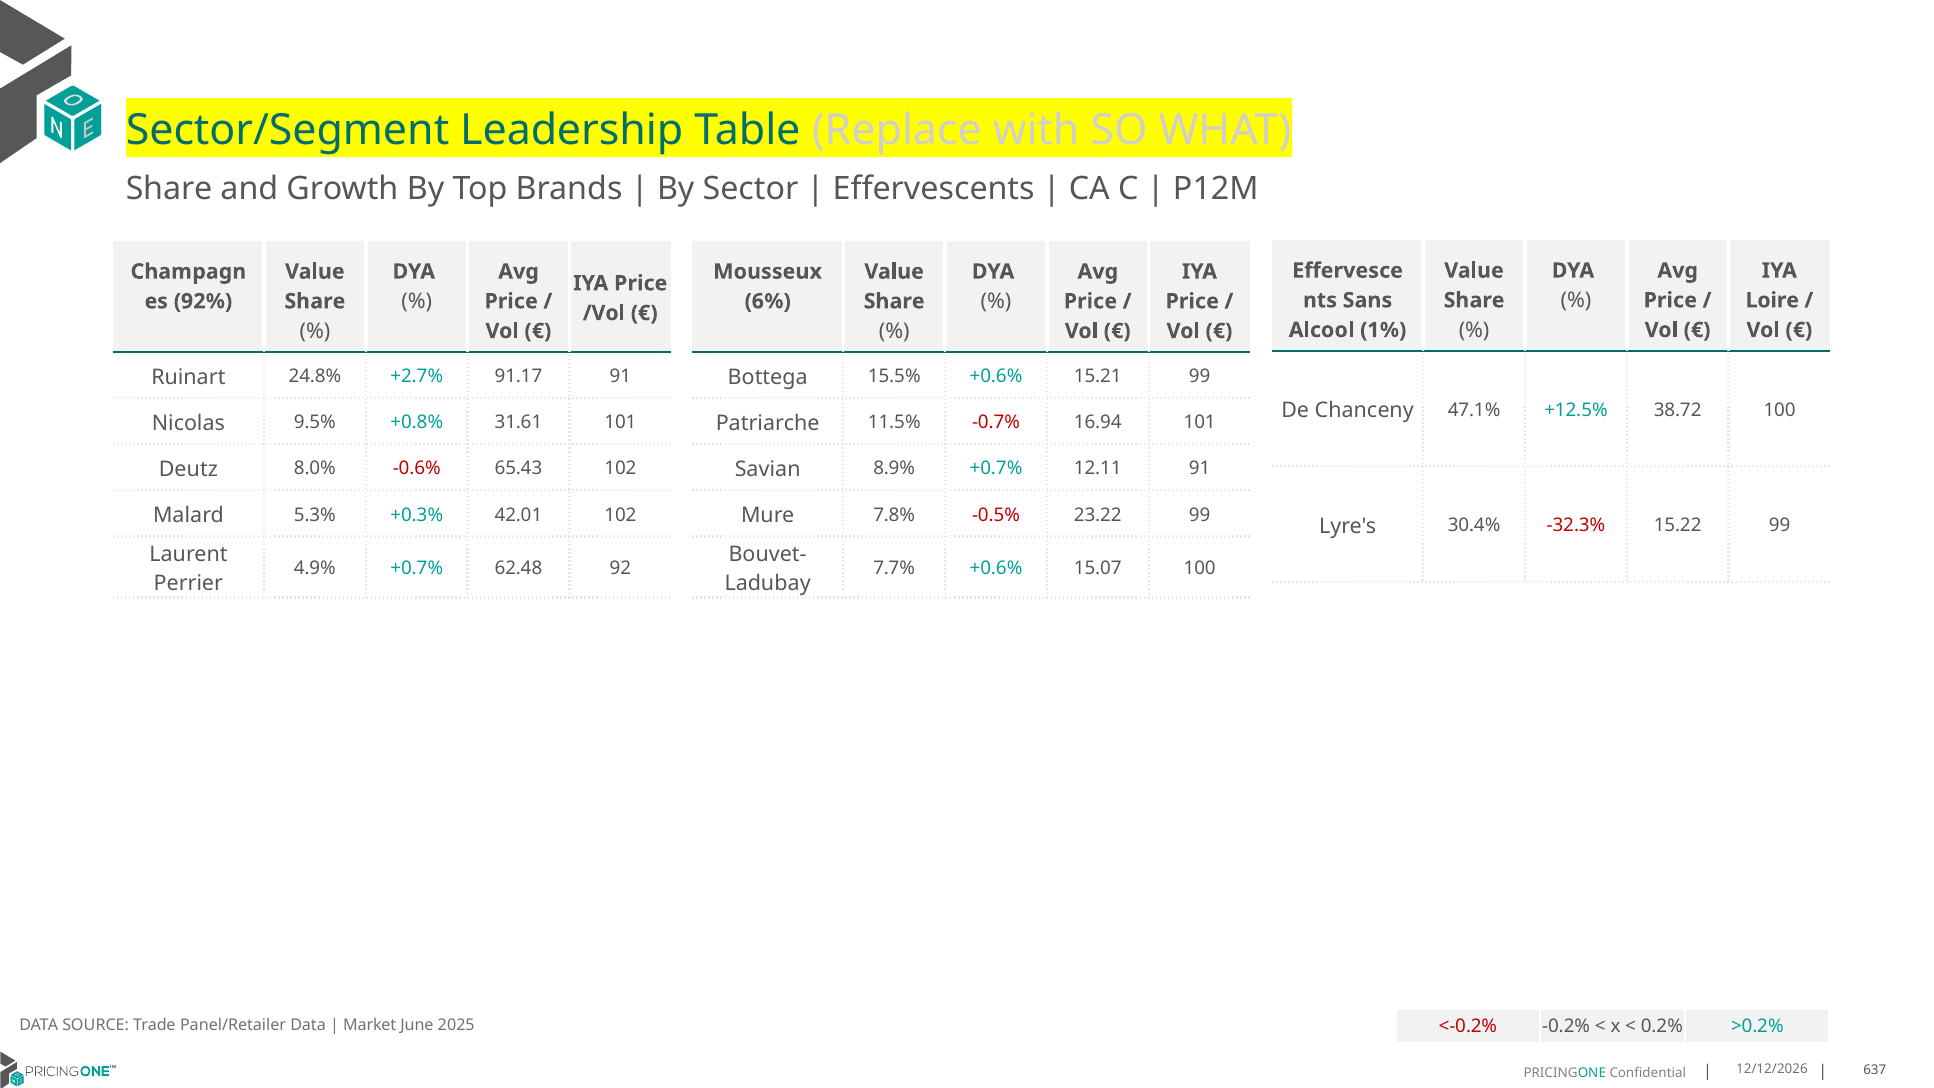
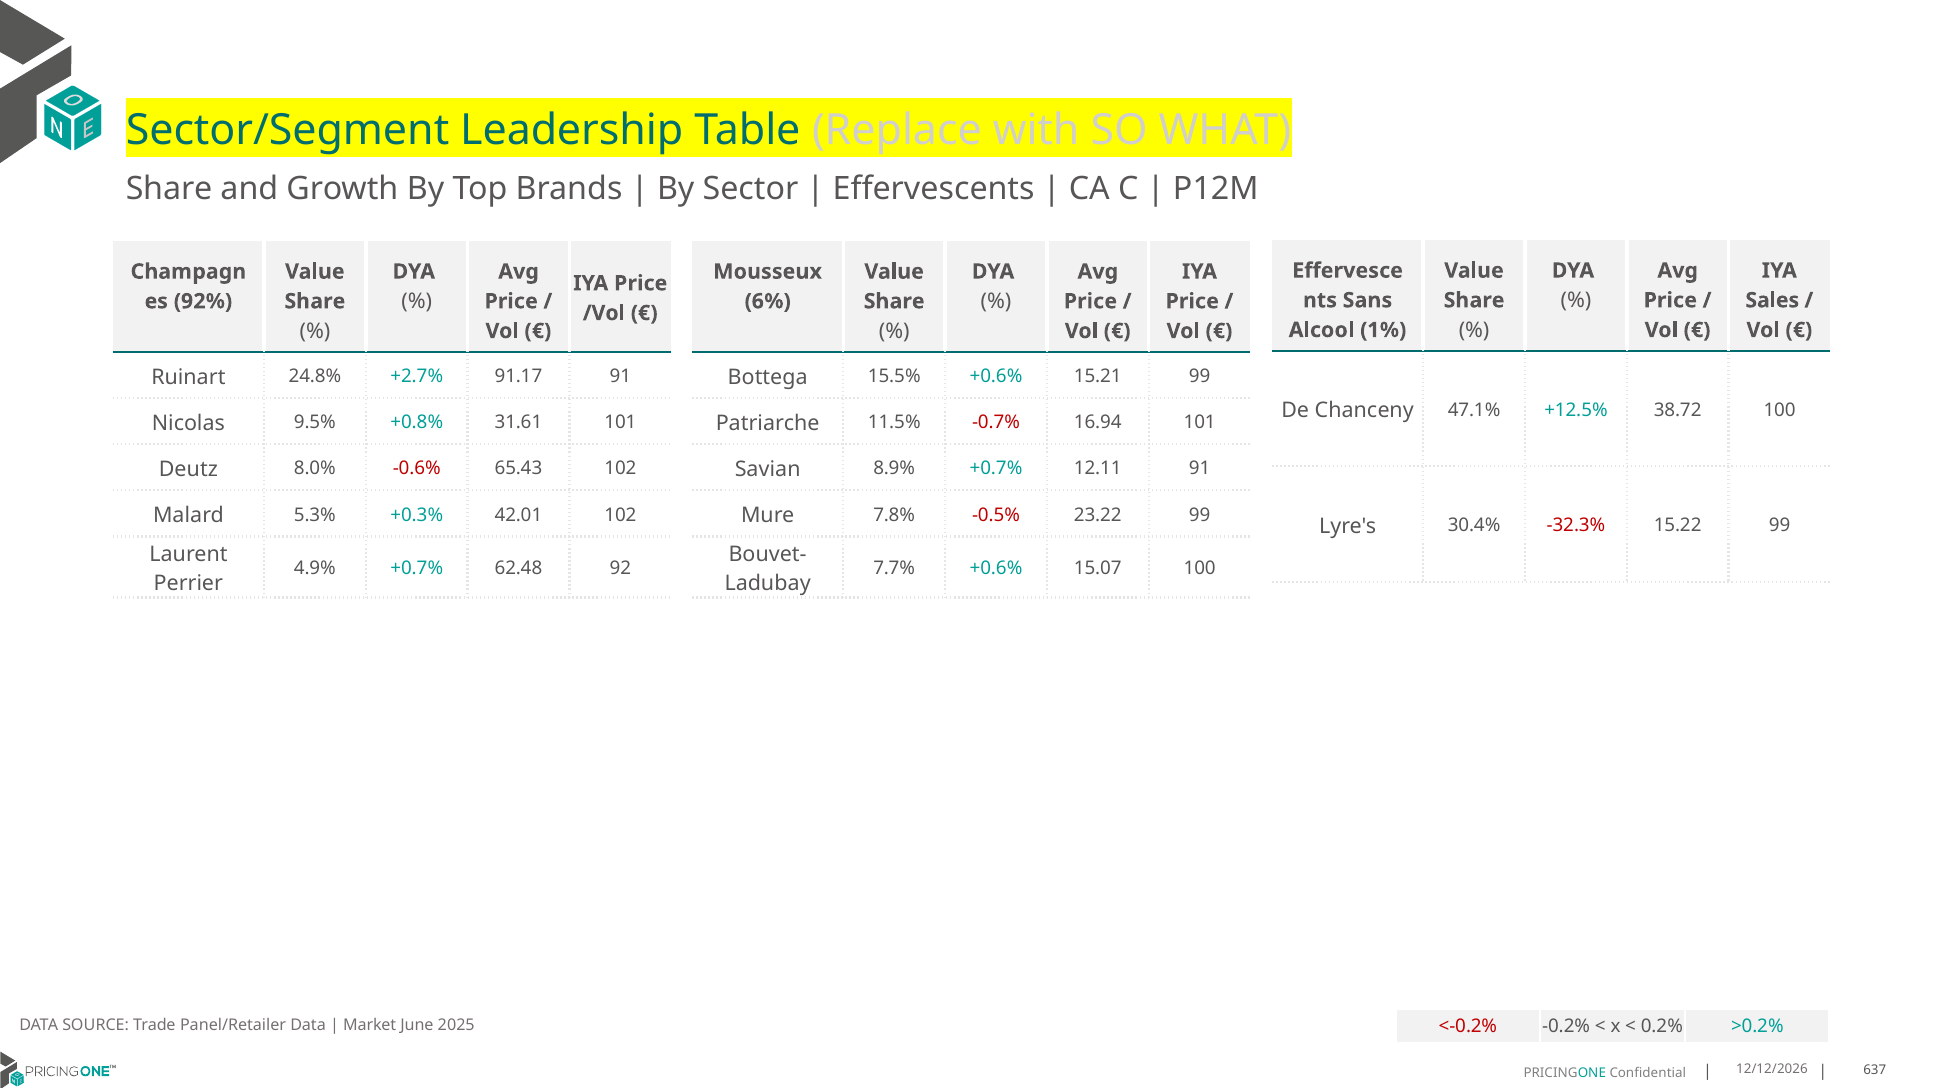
Loire: Loire -> Sales (1772, 300)
